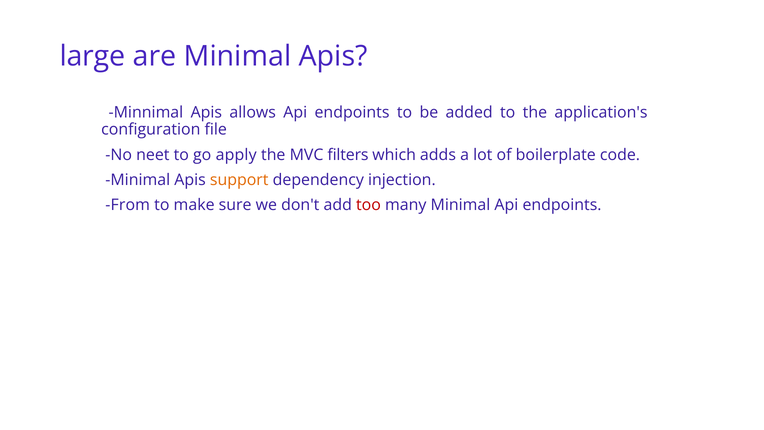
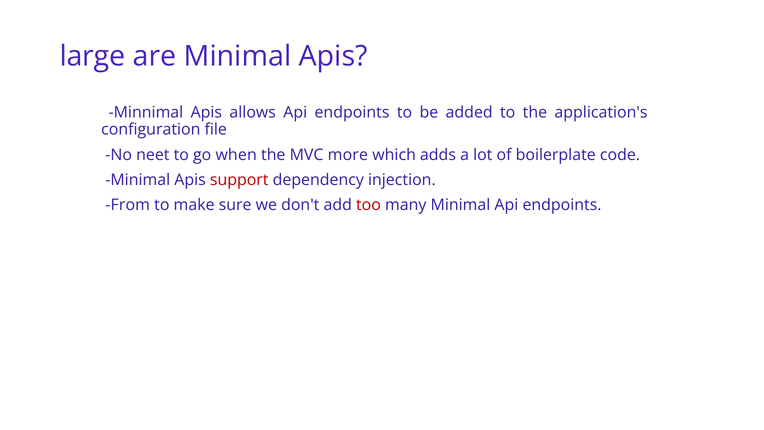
apply: apply -> when (236, 155)
filters: filters -> more (348, 155)
support colour: orange -> red (239, 180)
